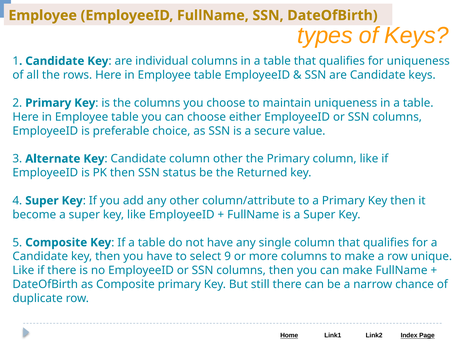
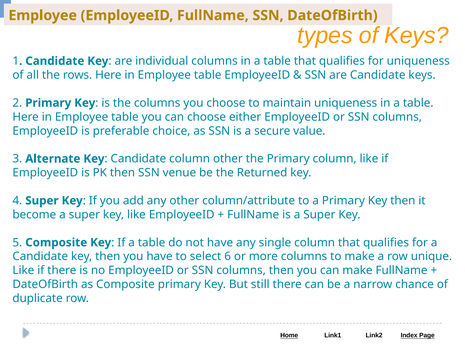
status: status -> venue (179, 173)
9: 9 -> 6 (228, 256)
